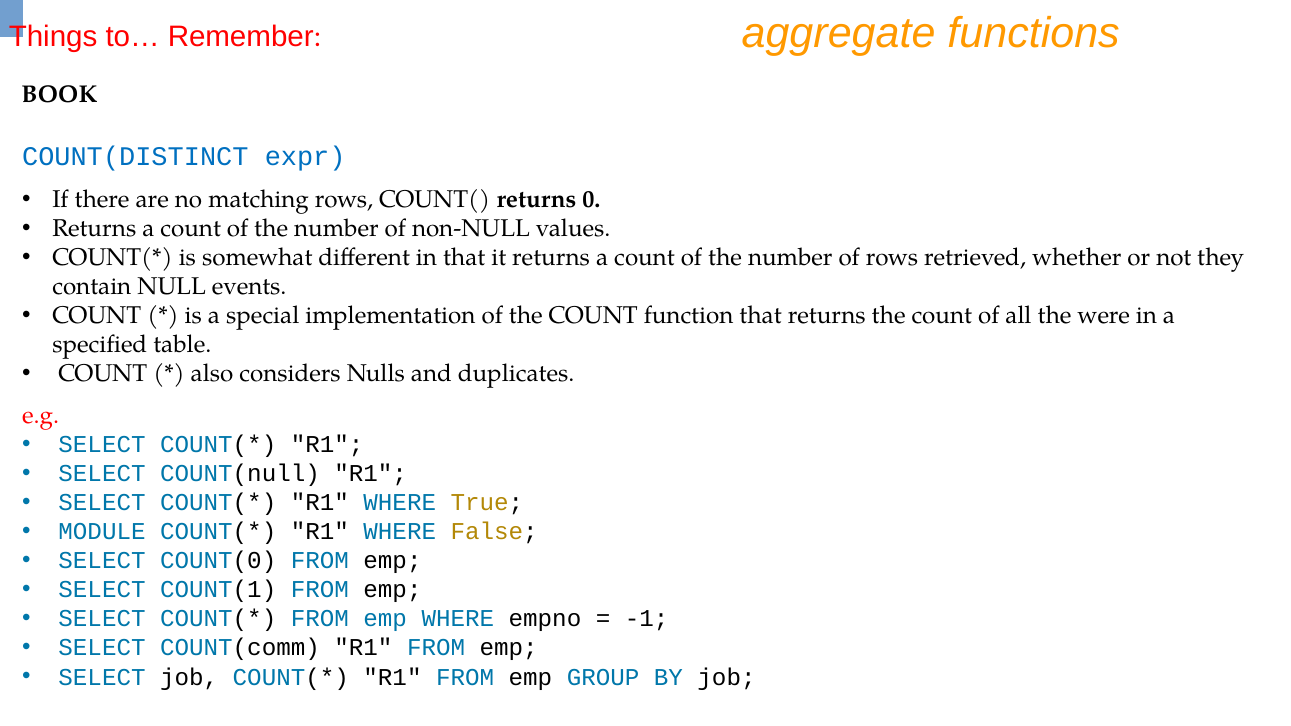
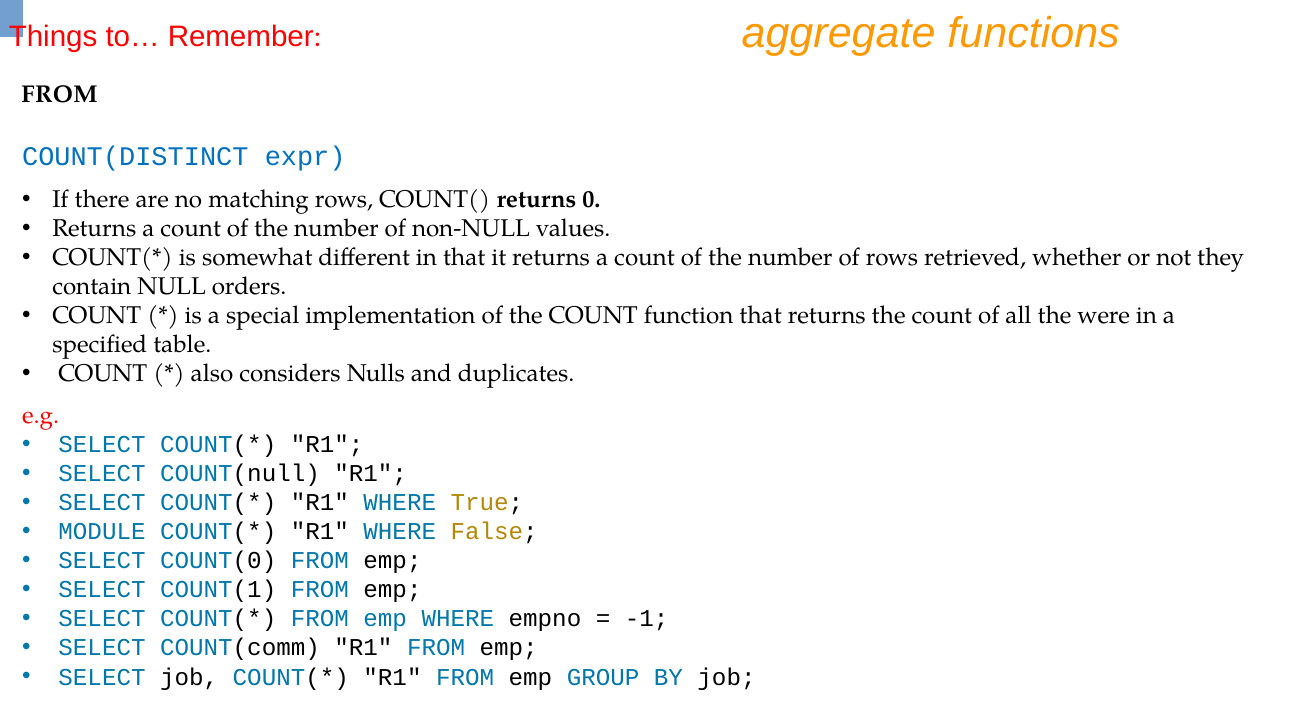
BOOK: BOOK -> FROM (59, 94)
events: events -> orders (249, 287)
